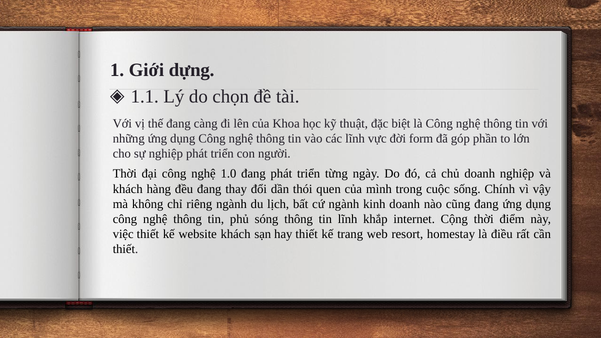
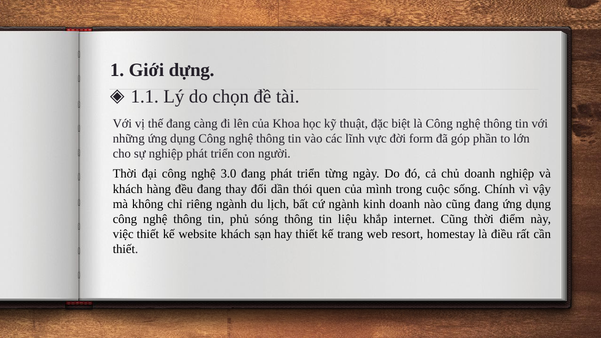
1.0: 1.0 -> 3.0 (228, 174)
tin lĩnh: lĩnh -> liệu (348, 219)
internet Cộng: Cộng -> Cũng (454, 219)
